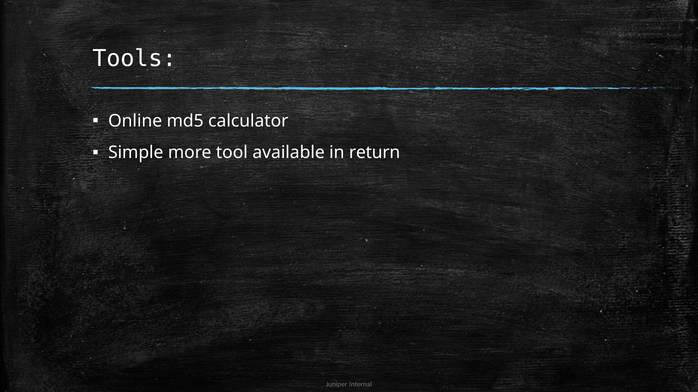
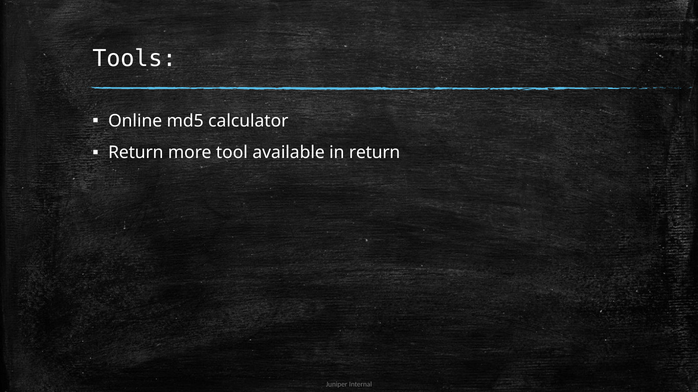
Simple: Simple -> Return (136, 153)
